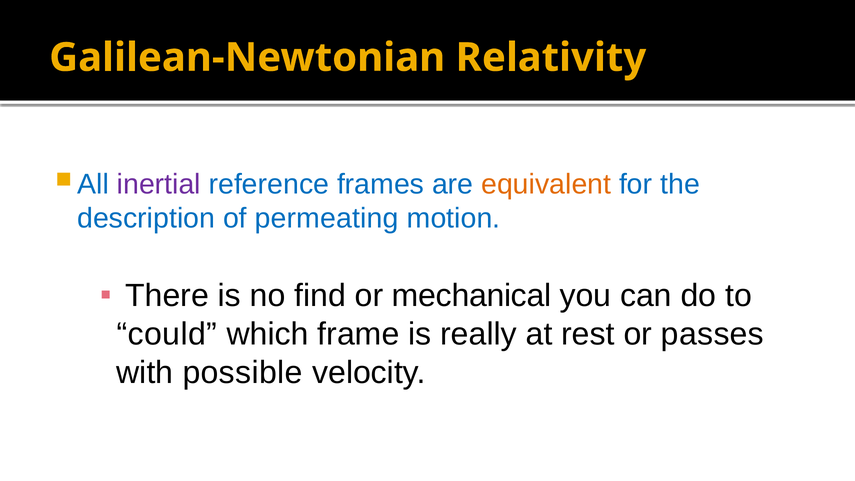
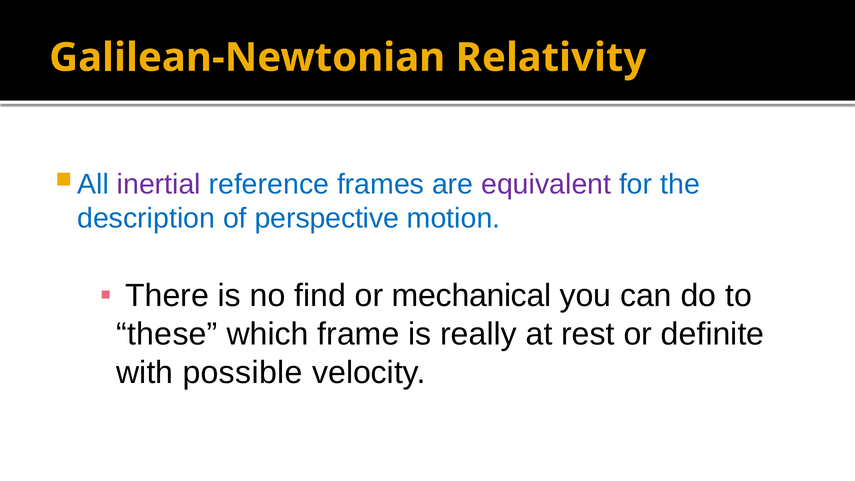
equivalent colour: orange -> purple (546, 184)
permeating: permeating -> perspective (327, 218)
could: could -> these (167, 334)
passes: passes -> definite (713, 334)
